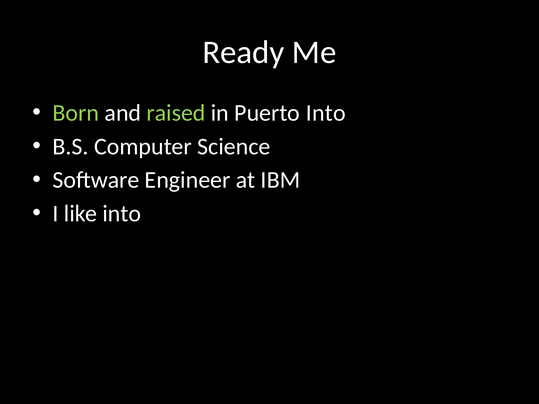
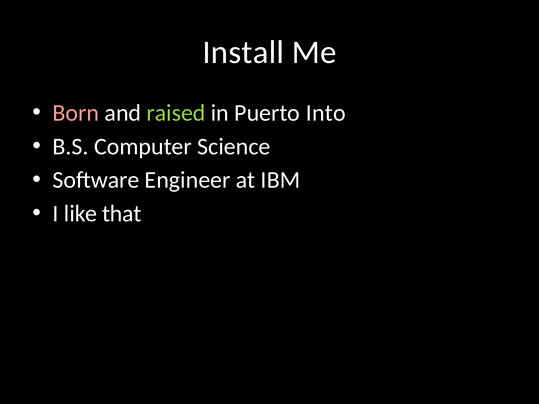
Ready: Ready -> Install (243, 52)
Born colour: light green -> pink (76, 113)
like into: into -> that (122, 214)
